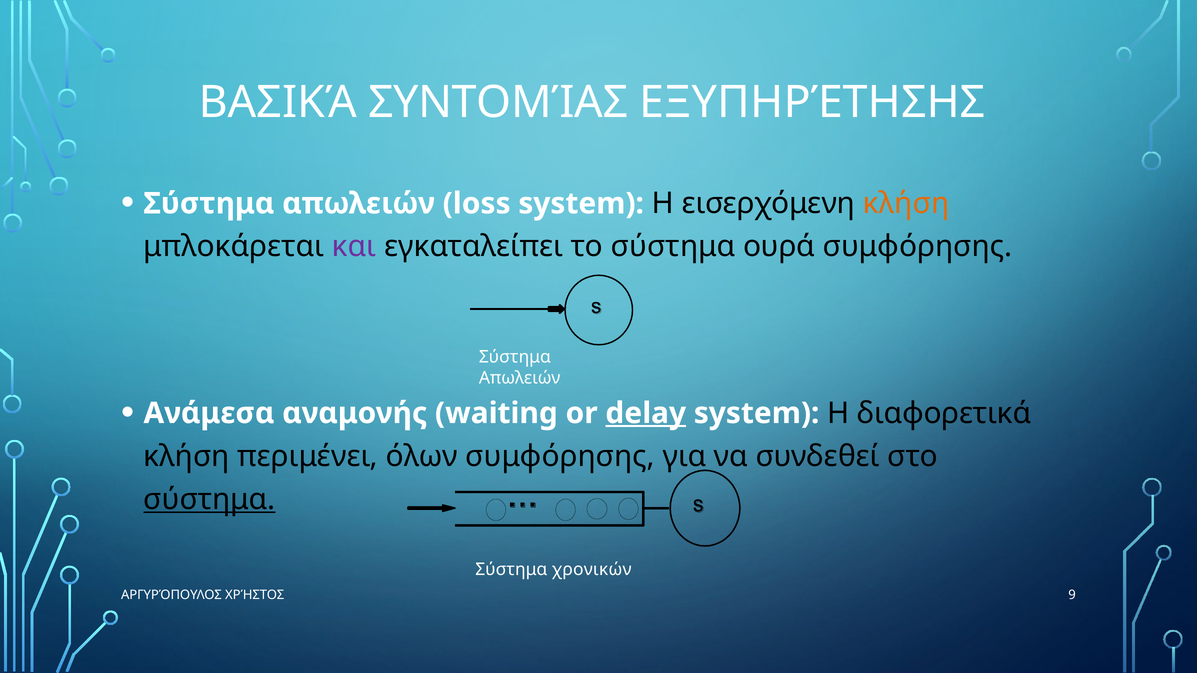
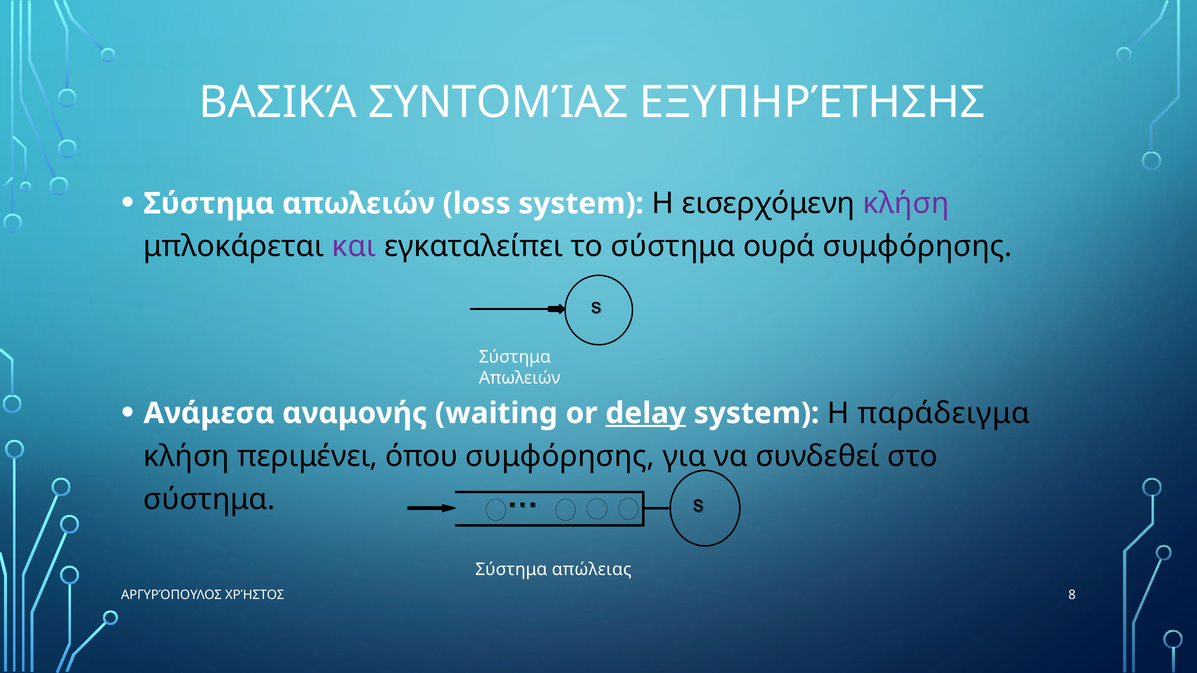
κλήση colour: orange -> purple (906, 204)
διαφορετικά: διαφορετικά -> παράδειγμα (944, 413)
όλων: όλων -> όπου (422, 456)
σύστημα underline: present -> none (209, 500)
χρονικών: χρονικών -> απώλειας (592, 570)
9: 9 -> 8 (1072, 595)
